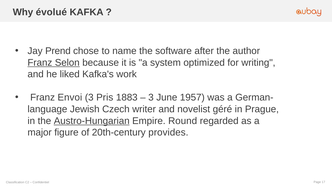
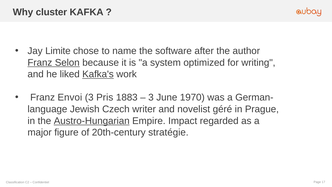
évolué: évolué -> cluster (51, 12)
Prend: Prend -> Limite (58, 51)
Kafka's underline: none -> present (98, 74)
1957: 1957 -> 1970 (192, 97)
Round: Round -> Impact (183, 121)
provides: provides -> stratégie (168, 132)
